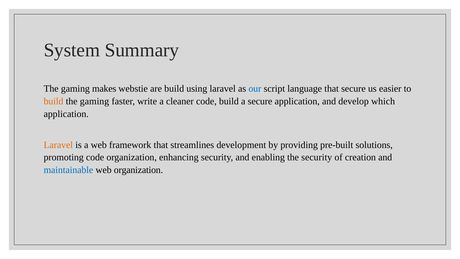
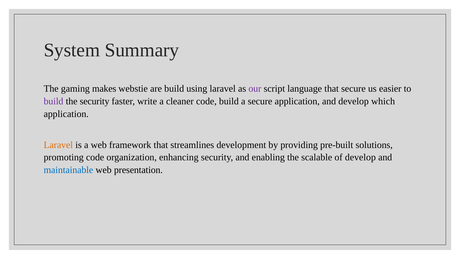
our colour: blue -> purple (255, 89)
build colour: orange -> purple (54, 101)
gaming: gaming -> security (95, 101)
the security: security -> scalable (317, 157)
of creation: creation -> develop (360, 157)
web organization: organization -> presentation (138, 170)
